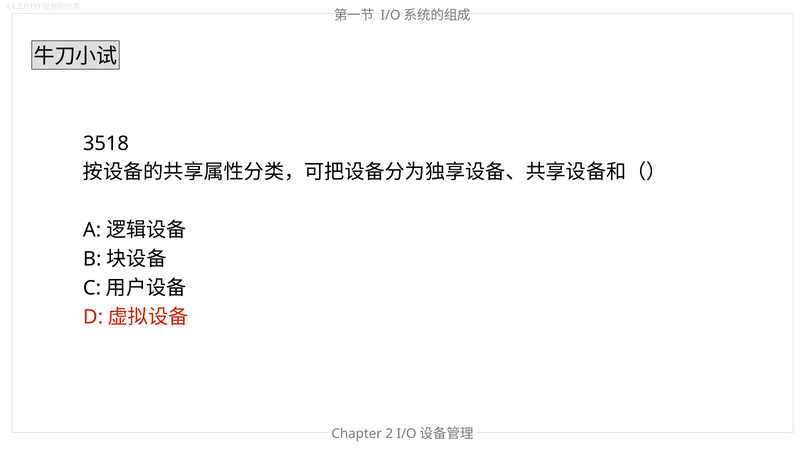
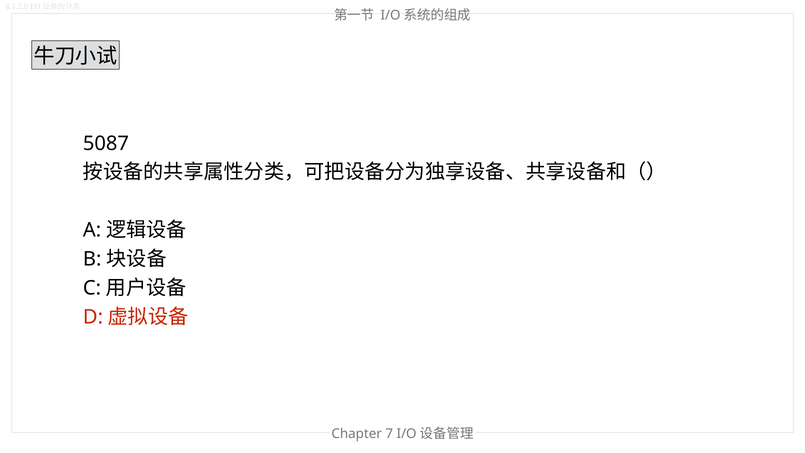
3518: 3518 -> 5087 (106, 143)
2: 2 -> 7 (389, 433)
